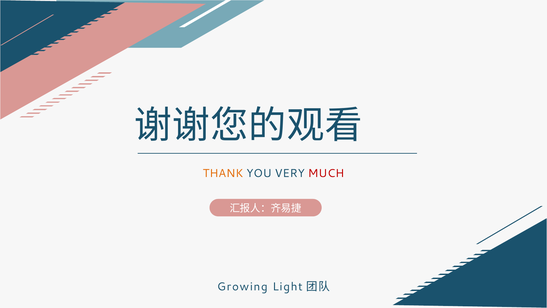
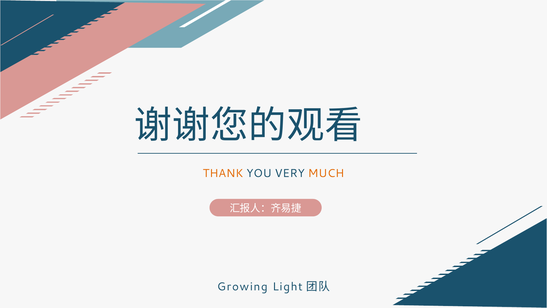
MUCH colour: red -> orange (326, 173)
